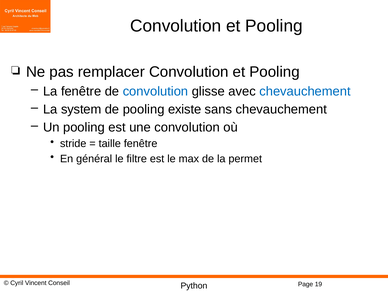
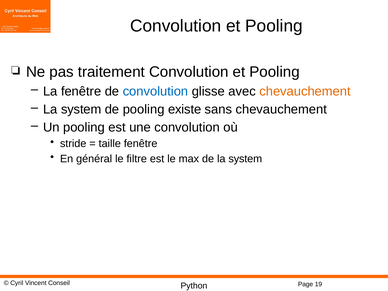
remplacer: remplacer -> traitement (111, 72)
chevauchement colour: blue -> orange (305, 91)
de la permet: permet -> system (245, 159)
